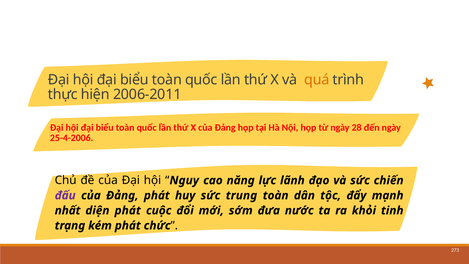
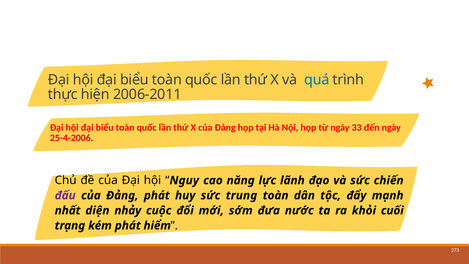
quá colour: orange -> blue (317, 80)
28: 28 -> 33 (357, 127)
diện phát: phát -> nhảy (128, 210)
tinh: tinh -> cuối (392, 210)
chức: chức -> hiểm (157, 225)
